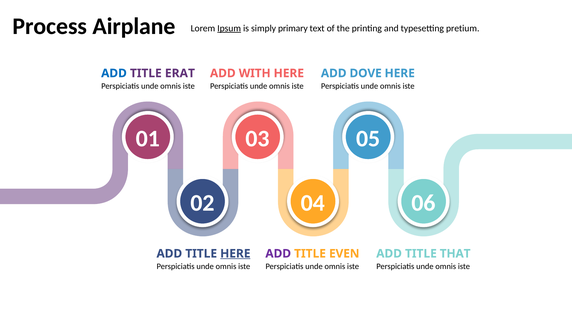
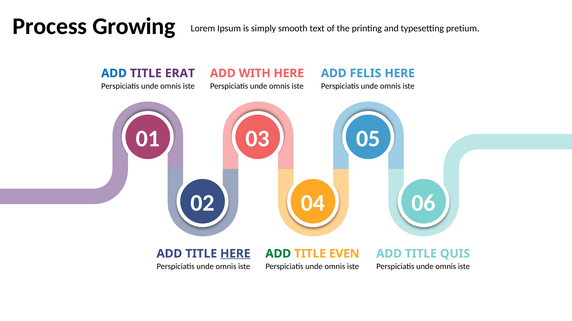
Airplane: Airplane -> Growing (134, 27)
Ipsum underline: present -> none (229, 28)
primary: primary -> smooth (293, 28)
DOVE: DOVE -> FELIS (365, 73)
ADD colour: purple -> green (278, 254)
THAT: THAT -> QUIS (455, 254)
